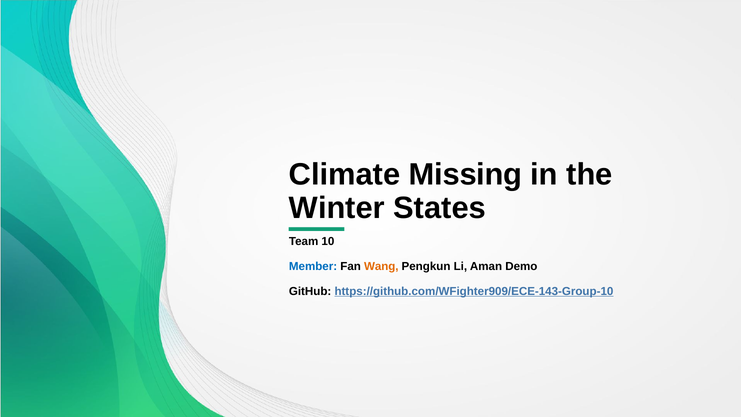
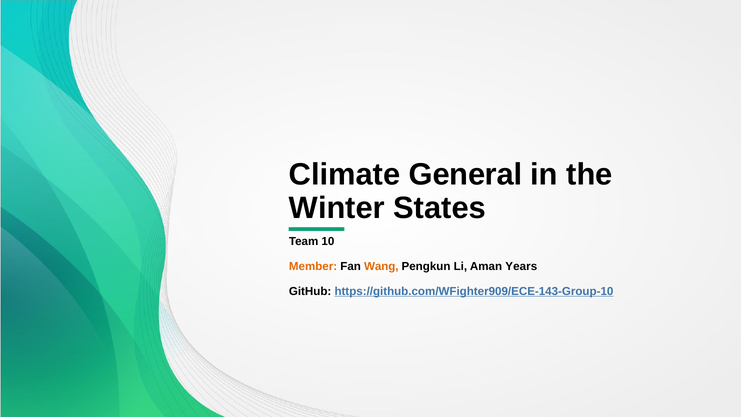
Missing: Missing -> General (466, 174)
Member colour: blue -> orange (313, 266)
Demo: Demo -> Years (521, 266)
